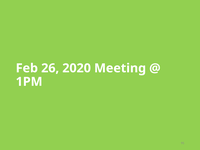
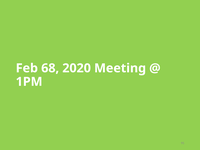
26: 26 -> 68 (50, 68)
